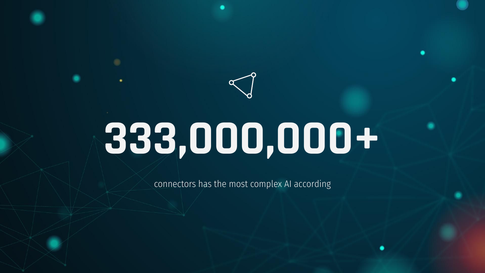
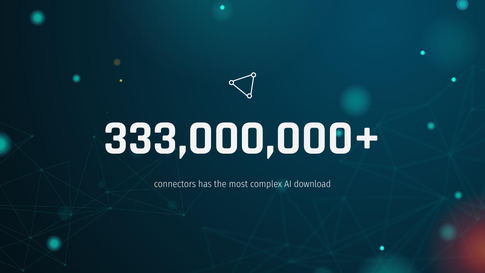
according: according -> download (312, 184)
